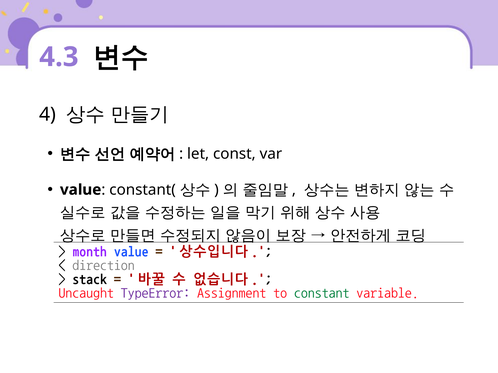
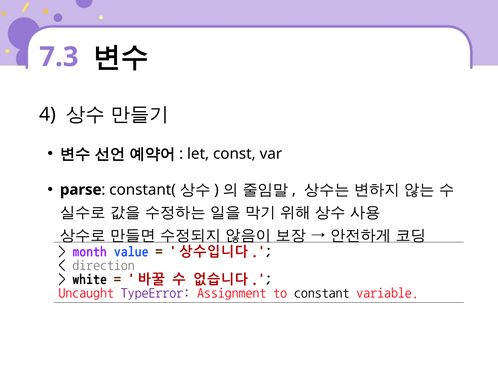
4.3: 4.3 -> 7.3 (59, 57)
value: value -> parse (81, 190)
stack: stack -> white (90, 279)
constant colour: green -> black (322, 293)
